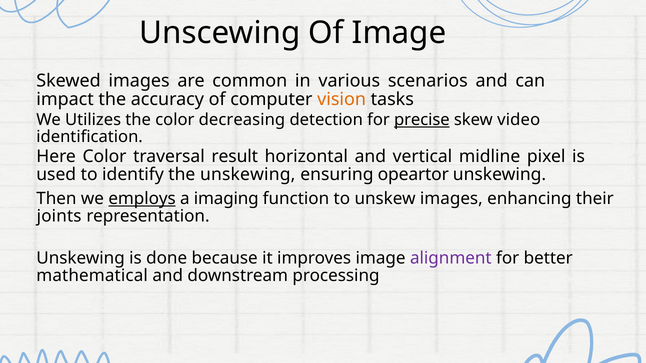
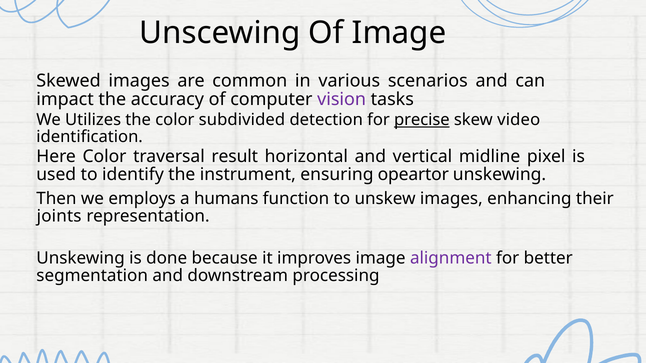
vision colour: orange -> purple (342, 100)
decreasing: decreasing -> subdivided (242, 120)
the unskewing: unskewing -> instrument (248, 175)
employs underline: present -> none (142, 199)
imaging: imaging -> humans (226, 199)
mathematical: mathematical -> segmentation (92, 276)
